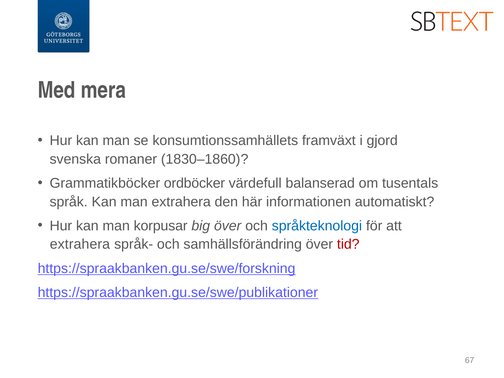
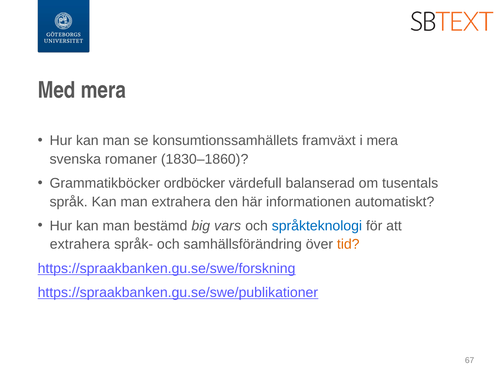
i gjord: gjord -> mera (382, 141)
korpusar: korpusar -> bestämd (161, 226)
big över: över -> vars (228, 226)
tid colour: red -> orange (348, 244)
